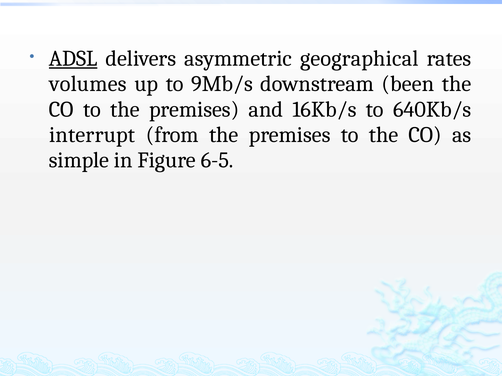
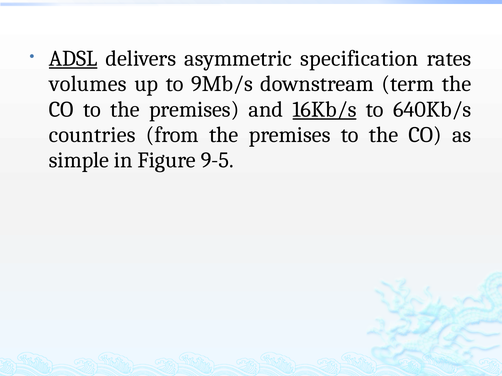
geographical: geographical -> specification (359, 59)
been: been -> term (408, 84)
16Kb/s underline: none -> present (325, 110)
interrupt: interrupt -> countries (92, 135)
6-5: 6-5 -> 9-5 (217, 160)
